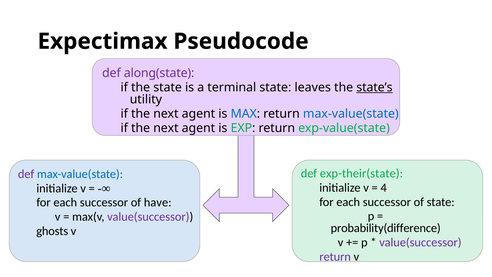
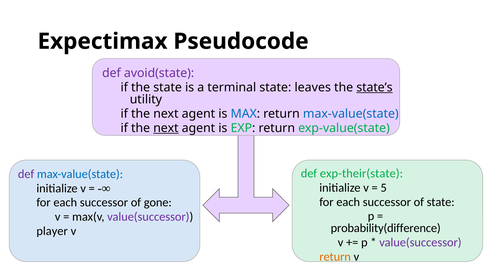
along(state: along(state -> avoid(state (159, 73)
next underline: none -> present (166, 128)
4: 4 -> 5 (384, 188)
have: have -> gone (158, 202)
ghosts: ghosts -> player (52, 231)
return colour: purple -> orange (335, 256)
